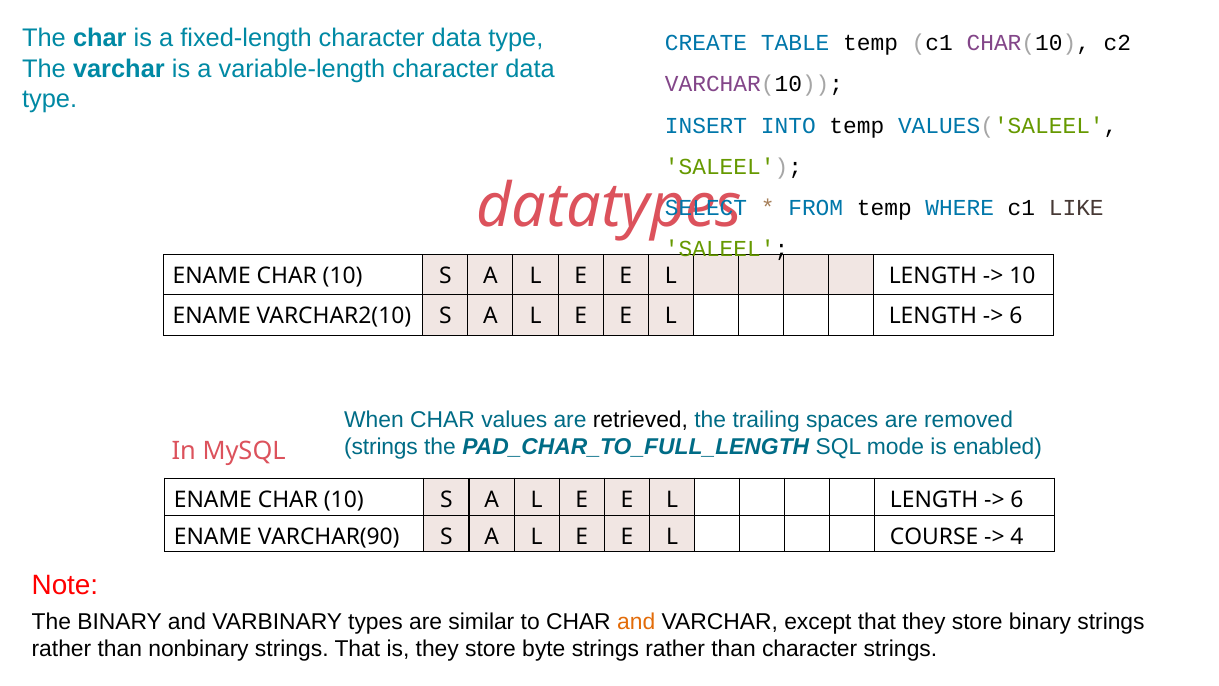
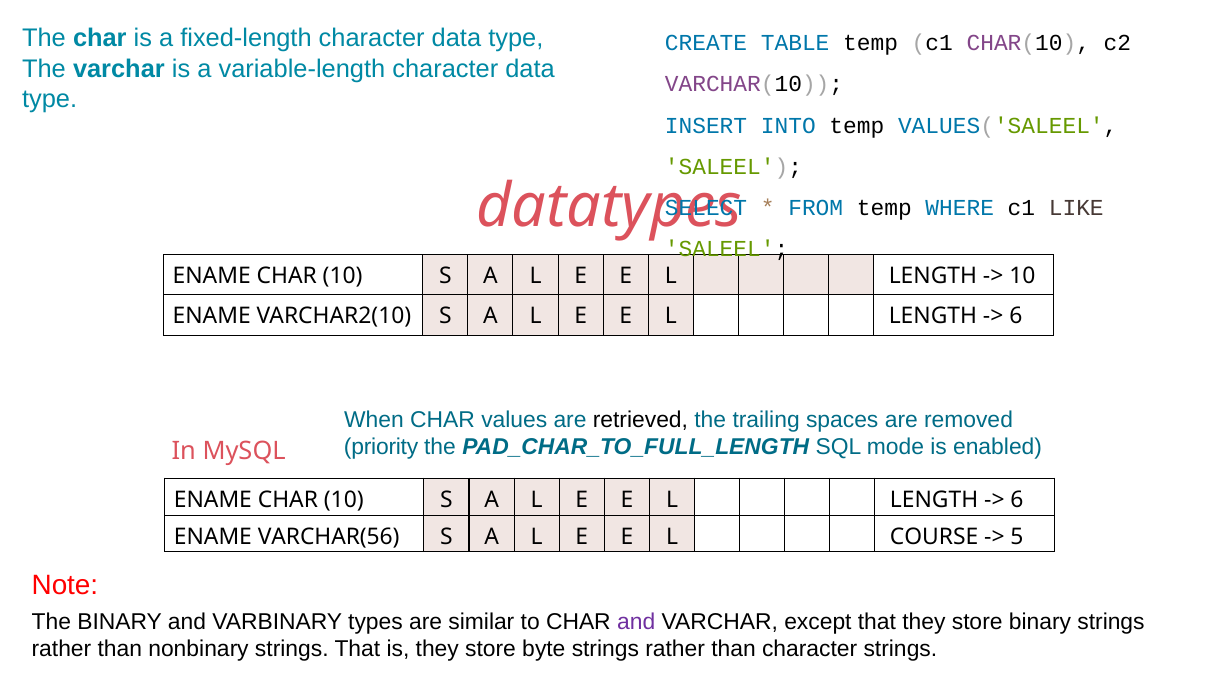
strings: strings -> priority (381, 447)
VARCHAR(90: VARCHAR(90 -> VARCHAR(56 (329, 536)
4: 4 -> 5 (1017, 536)
and colour: orange -> purple (636, 622)
